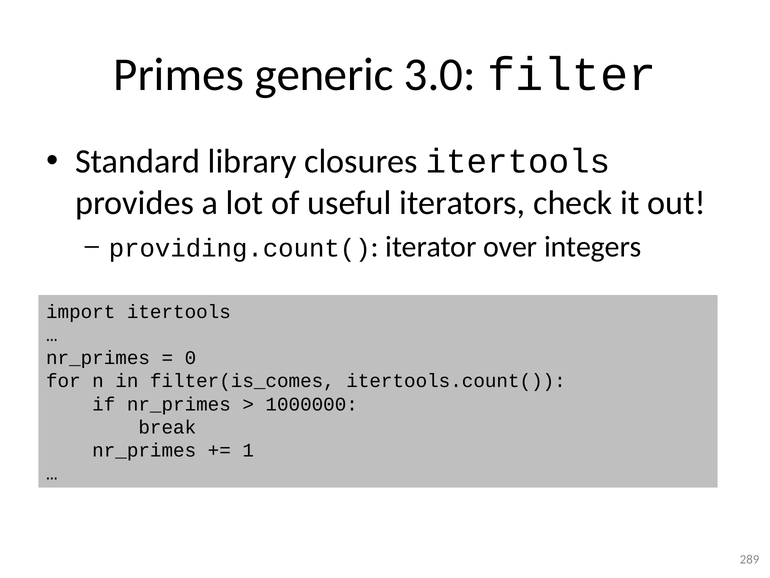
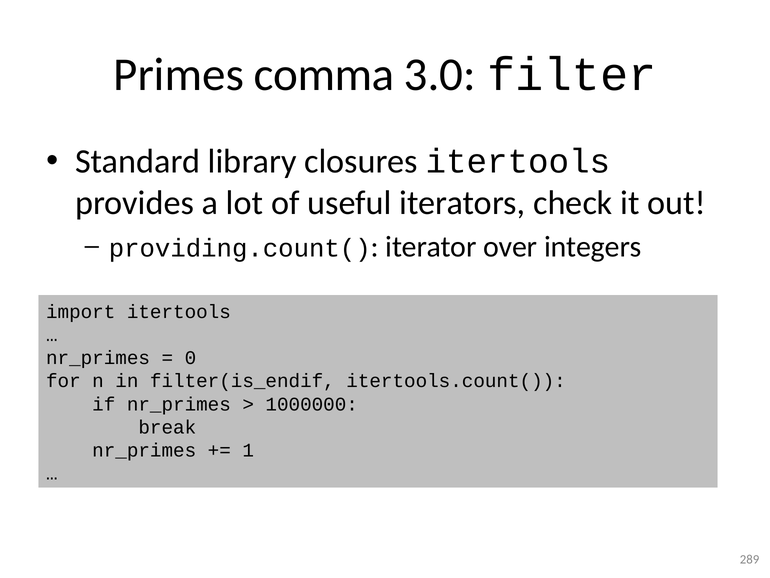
generic: generic -> comma (324, 75)
filter(is_comes: filter(is_comes -> filter(is_endif (242, 381)
